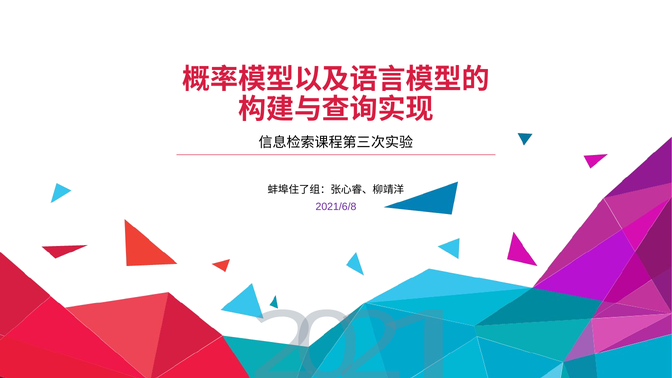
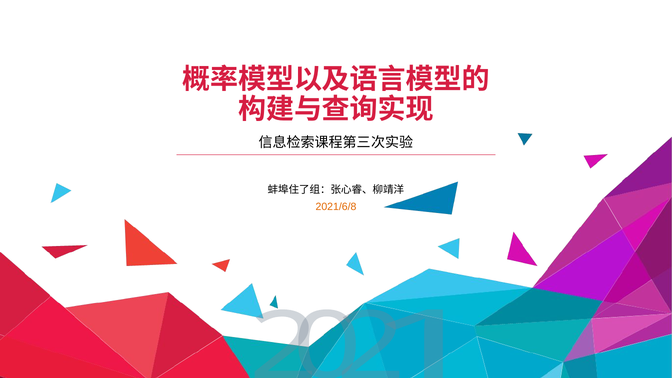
2021/6/8 colour: purple -> orange (336, 207)
